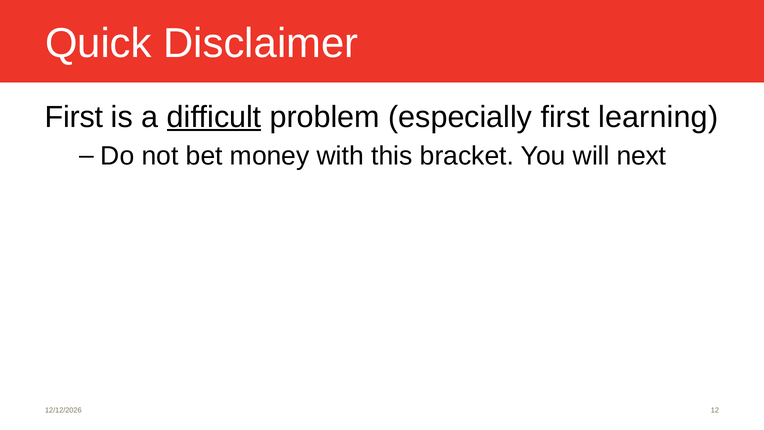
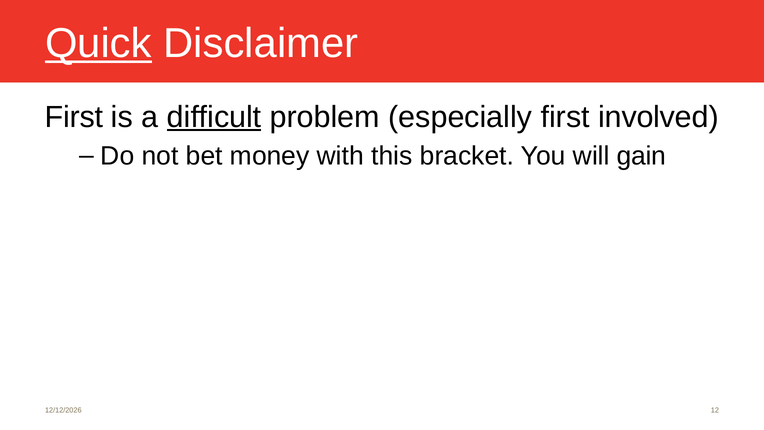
Quick underline: none -> present (98, 44)
learning: learning -> involved (658, 117)
next: next -> gain (641, 156)
